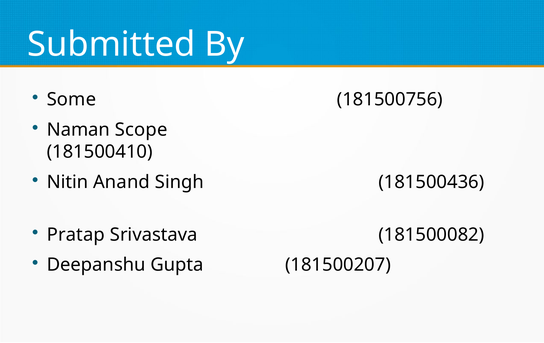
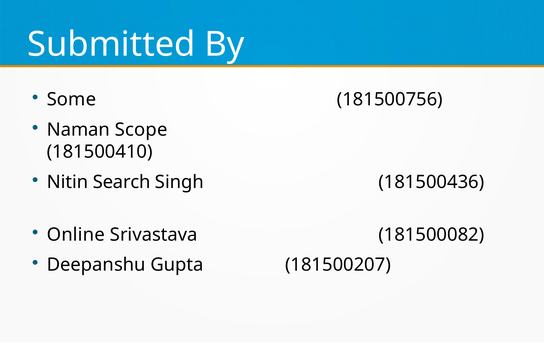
Anand: Anand -> Search (122, 182)
Pratap: Pratap -> Online (76, 234)
